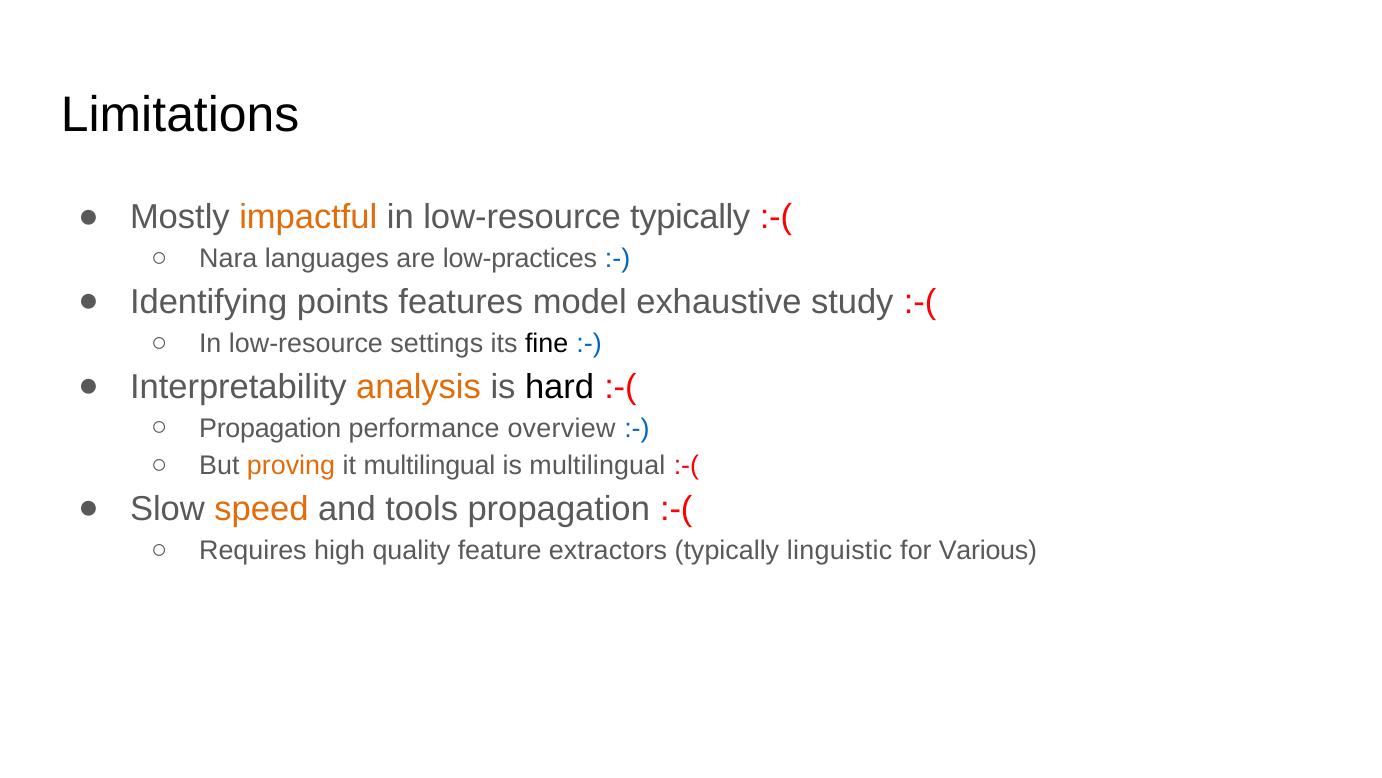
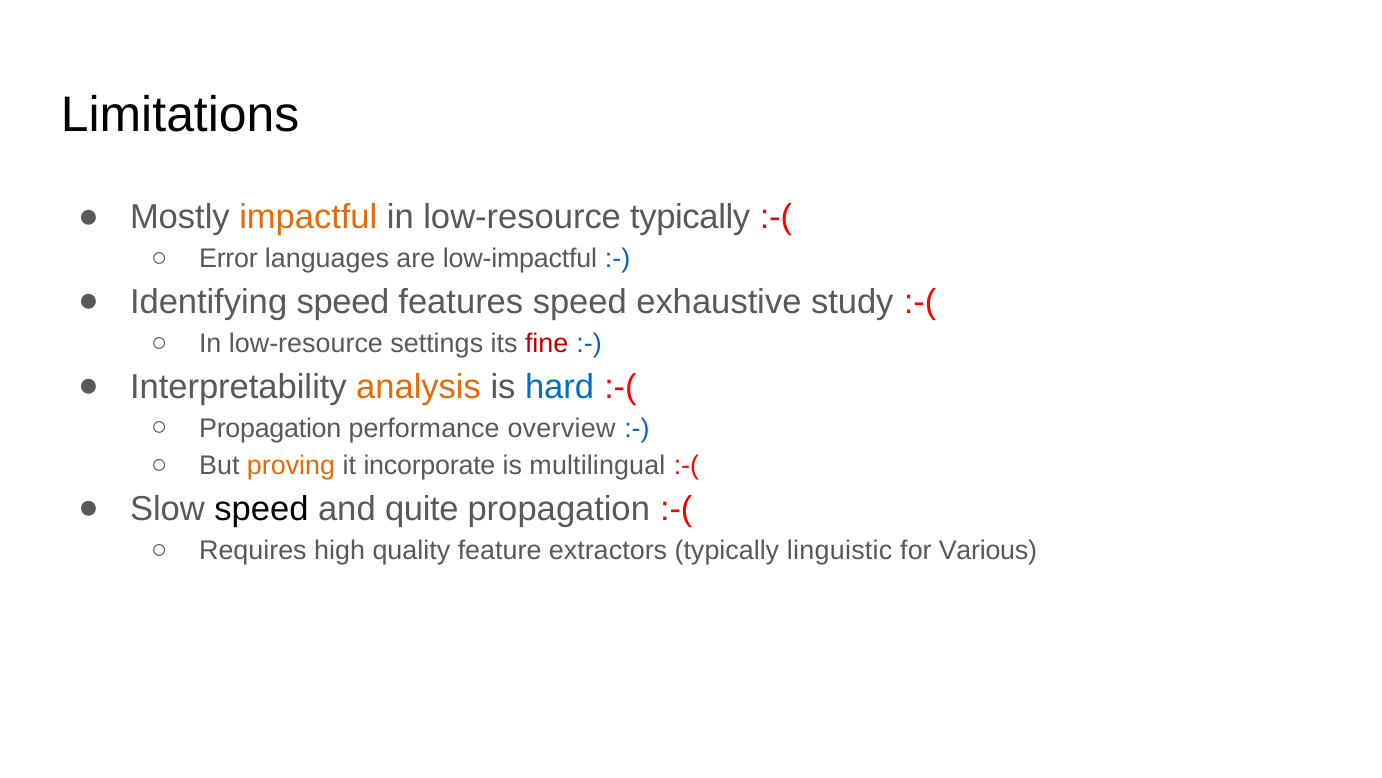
Nara: Nara -> Error (228, 259)
low-practices: low-practices -> low-impactful (520, 259)
Identifying points: points -> speed (343, 302)
features model: model -> speed (580, 302)
fine colour: black -> red (547, 343)
hard colour: black -> blue (560, 387)
it multilingual: multilingual -> incorporate (429, 465)
speed colour: orange -> black (261, 509)
tools: tools -> quite (422, 509)
